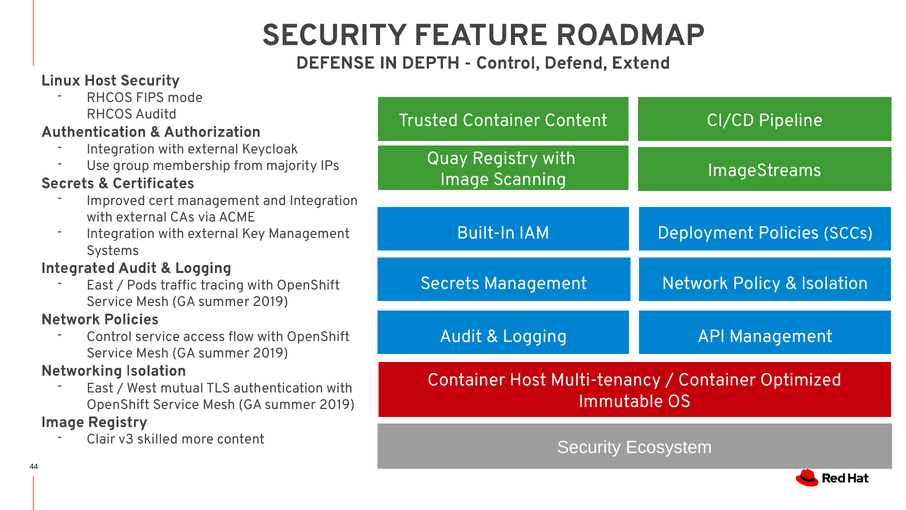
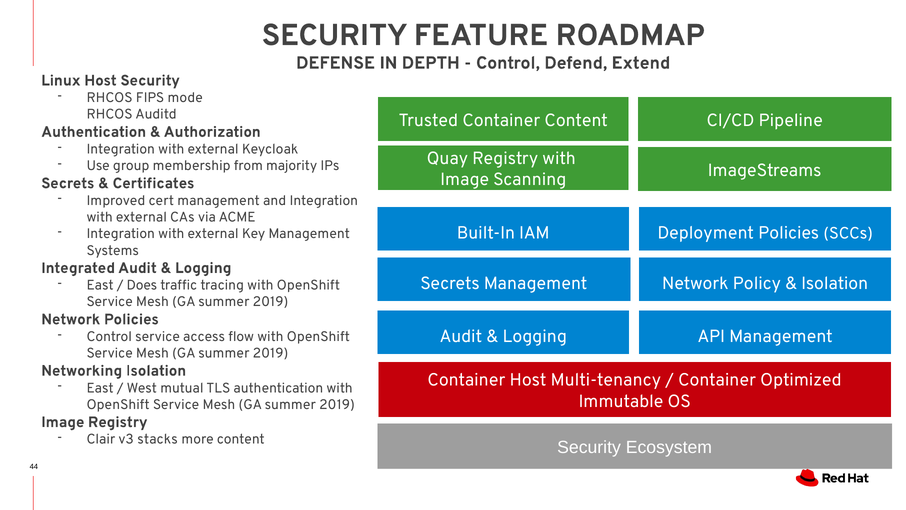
Pods: Pods -> Does (142, 285)
skilled: skilled -> stacks (158, 439)
